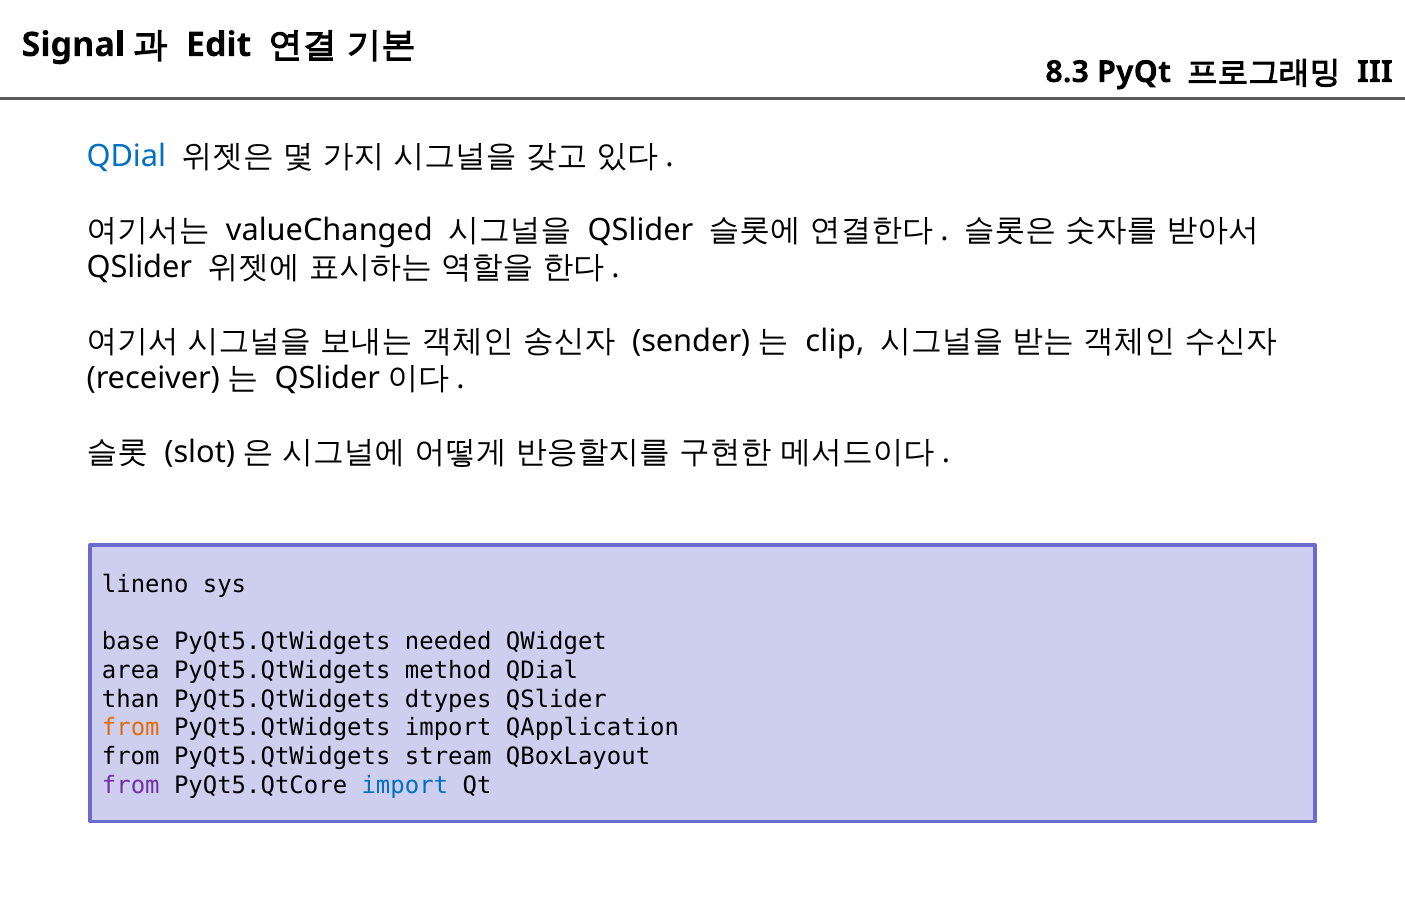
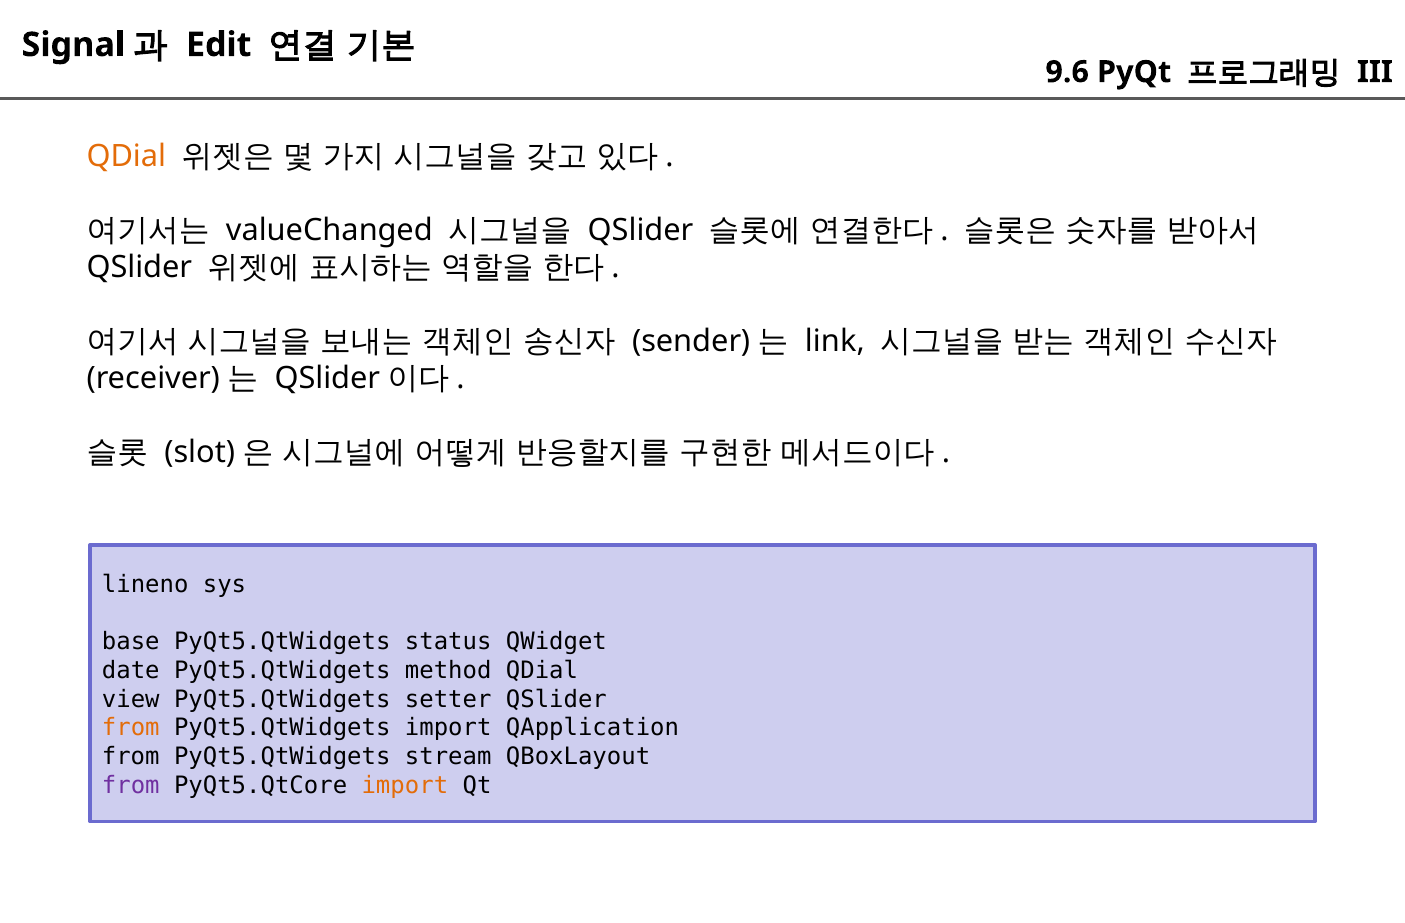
8.3: 8.3 -> 9.6 (1067, 72)
QDial colour: blue -> orange (126, 157)
clip: clip -> link (835, 341)
needed: needed -> status (448, 642)
area: area -> date (131, 671)
than: than -> view (131, 699)
dtypes: dtypes -> setter (448, 699)
import colour: blue -> orange (405, 785)
